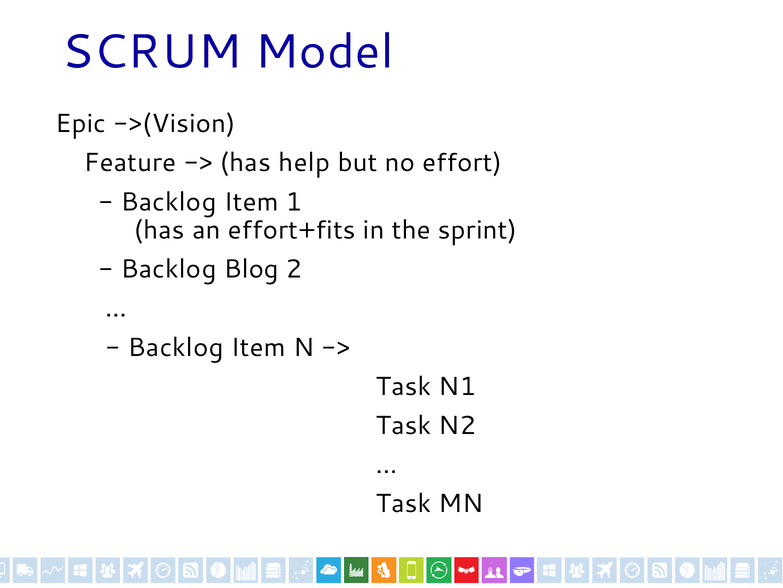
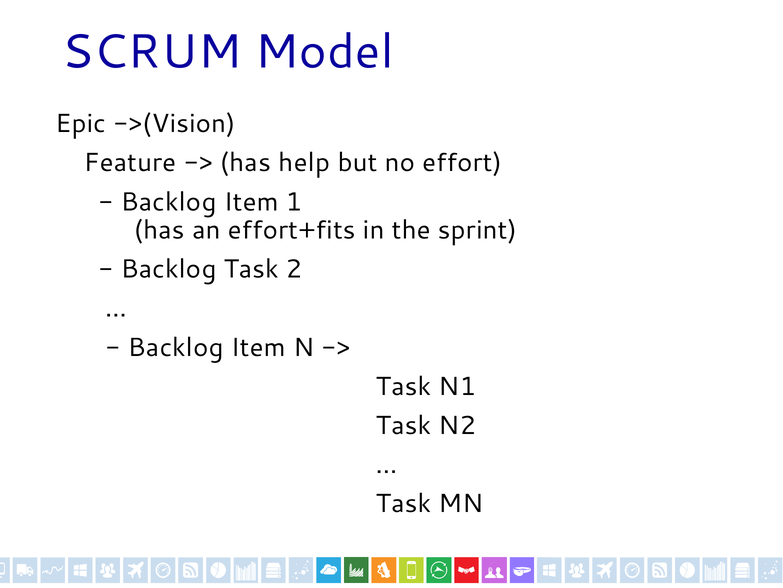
Backlog Blog: Blog -> Task (251, 269)
